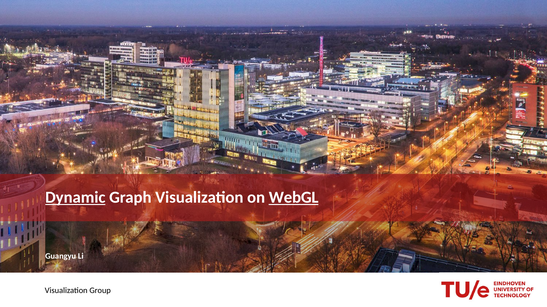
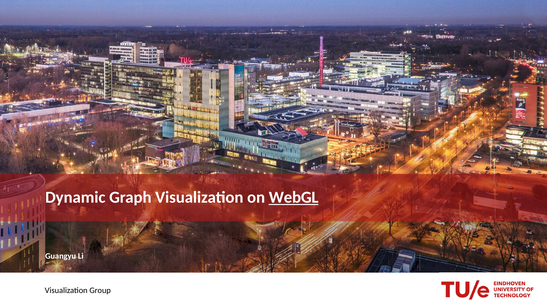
Dynamic underline: present -> none (75, 198)
